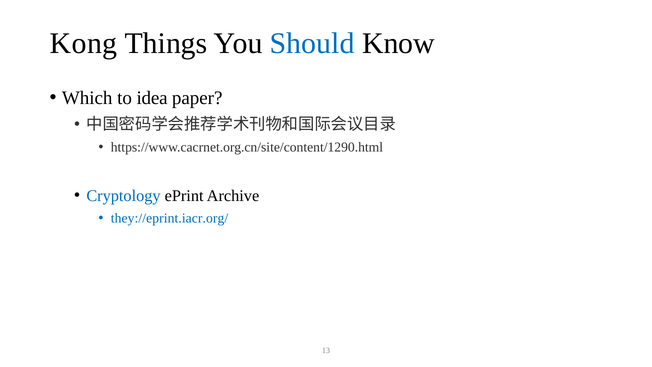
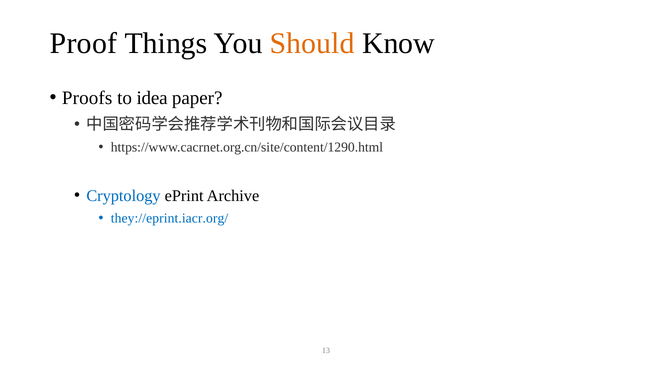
Kong: Kong -> Proof (84, 44)
Should colour: blue -> orange (312, 44)
Which: Which -> Proofs (87, 98)
